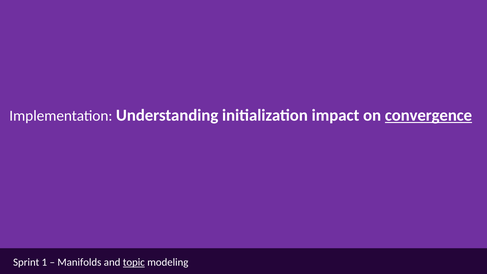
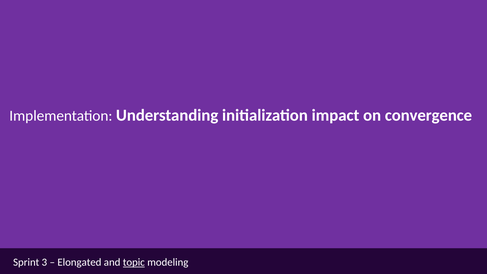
convergence underline: present -> none (428, 115)
1: 1 -> 3 (44, 262)
Manifolds: Manifolds -> Elongated (79, 262)
